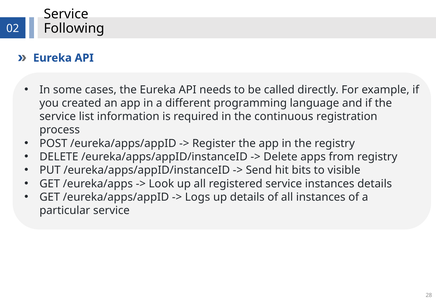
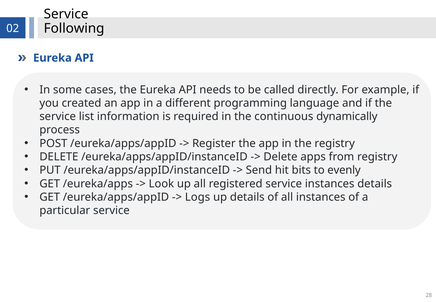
registration: registration -> dynamically (347, 116)
visible: visible -> evenly (344, 170)
